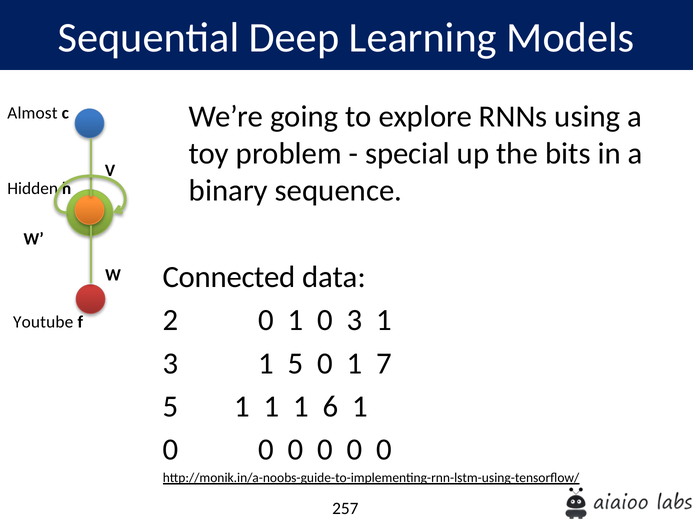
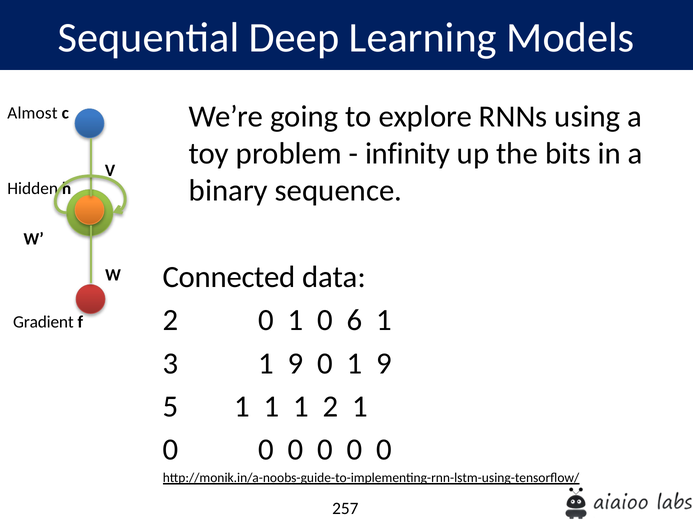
special: special -> infinity (408, 154)
0 3: 3 -> 6 (355, 320)
Youtube: Youtube -> Gradient (43, 322)
3 1 5: 5 -> 9 (295, 363)
0 1 7: 7 -> 9 (384, 363)
1 6: 6 -> 2 (331, 406)
